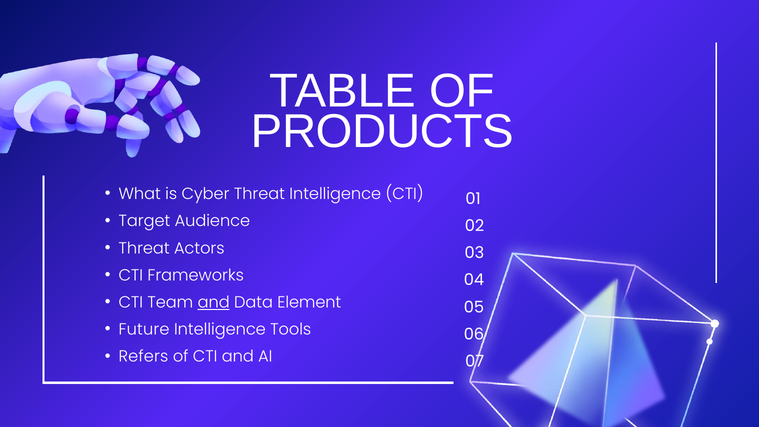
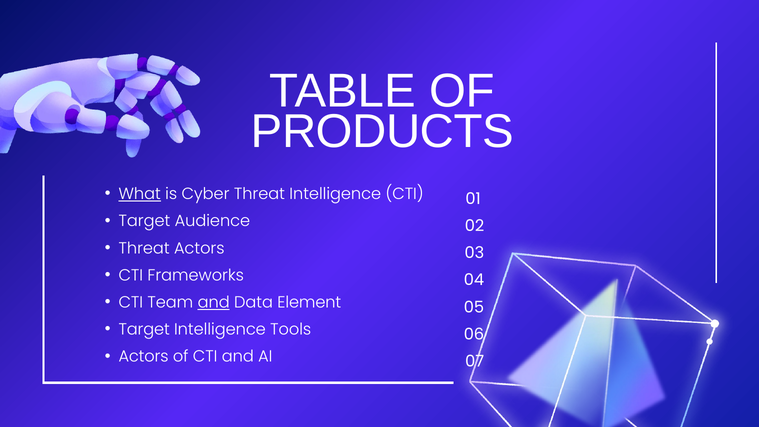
What underline: none -> present (140, 194)
Future: Future -> Target (144, 329)
Refers: Refers -> Actors (144, 357)
